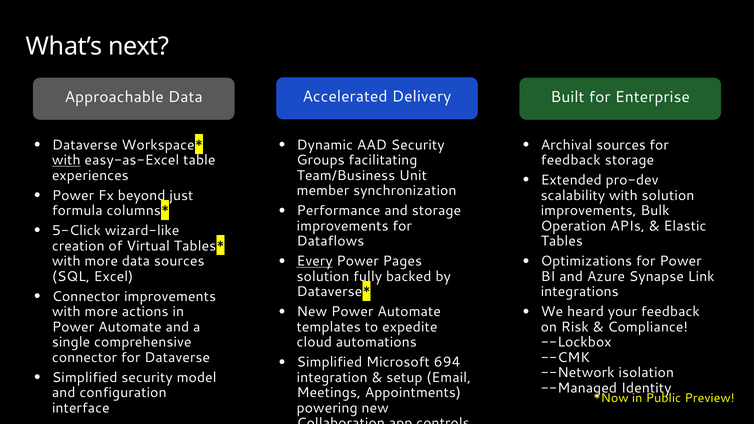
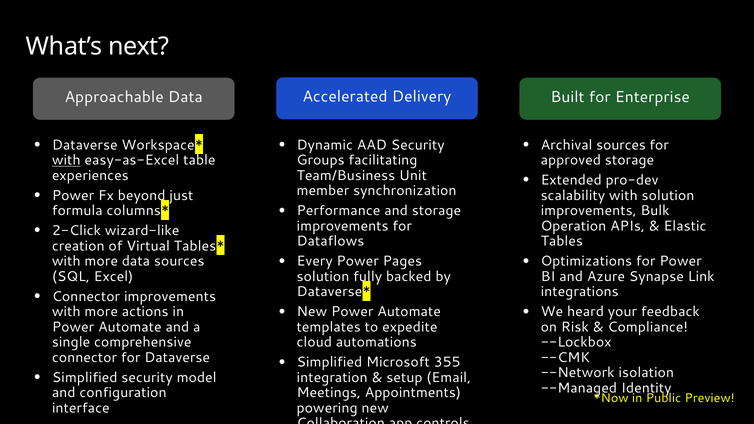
feedback: feedback -> approved (571, 160)
5-Click: 5-Click -> 2-Click (76, 231)
Every underline: present -> none (315, 261)
694: 694 -> 355 (447, 362)
